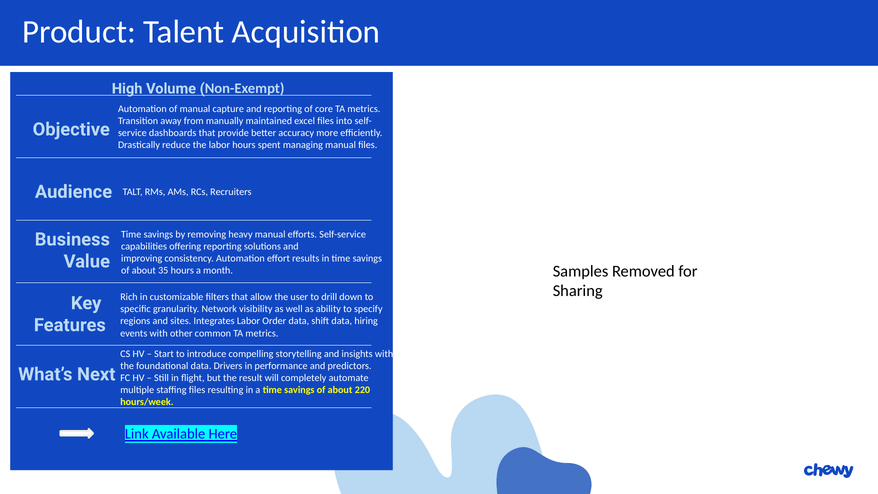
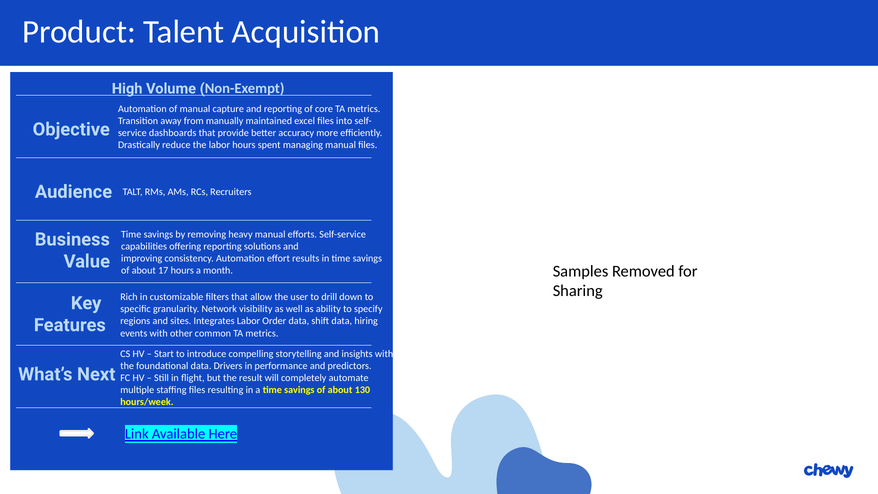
35: 35 -> 17 (163, 270)
220: 220 -> 130 (362, 390)
